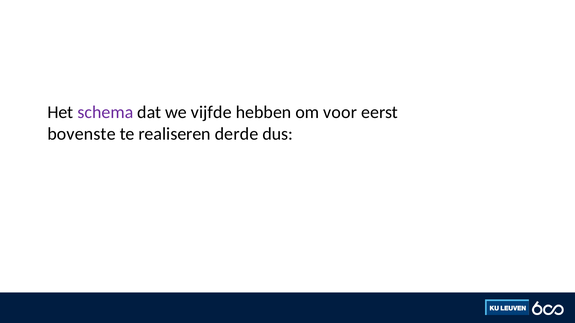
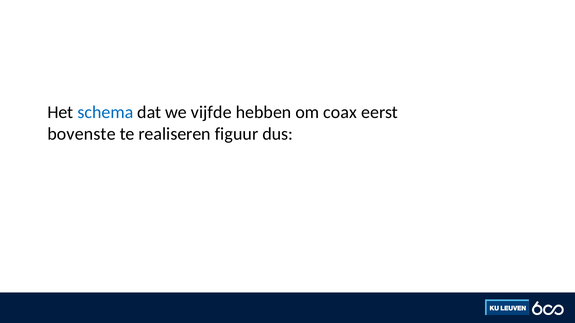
schema colour: purple -> blue (105, 112)
voor: voor -> coax (340, 112)
derde: derde -> figuur (237, 134)
